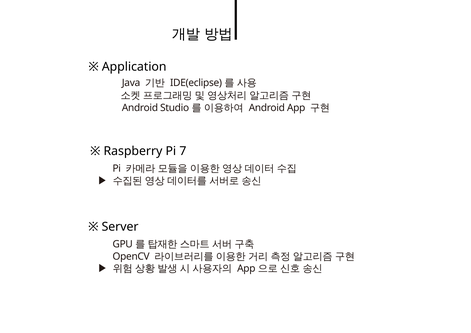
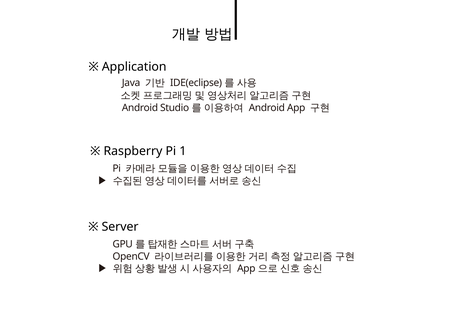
7: 7 -> 1 (183, 151)
